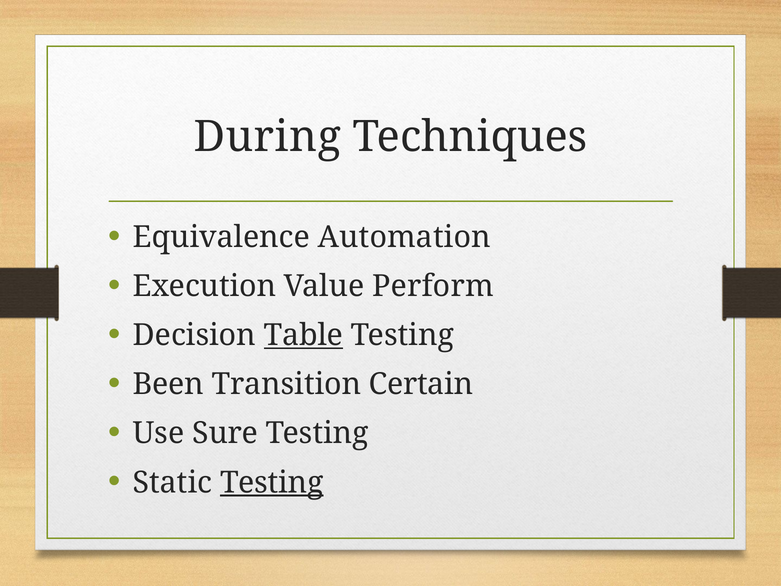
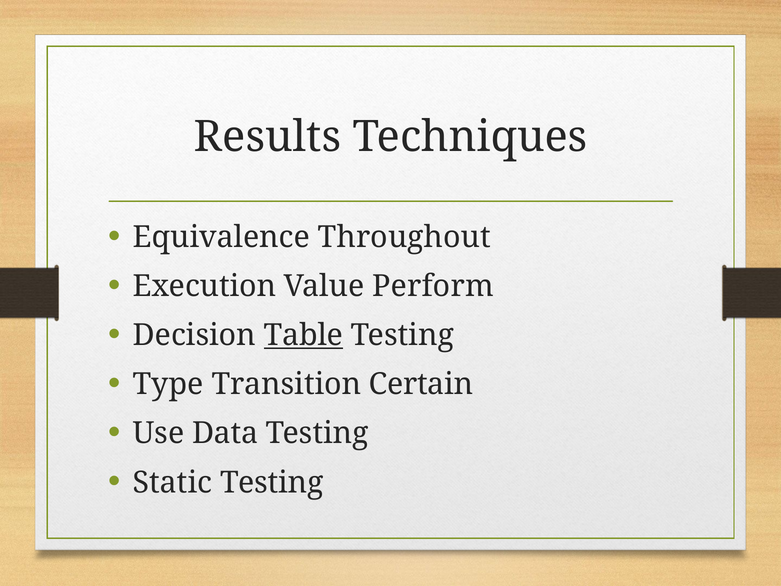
During: During -> Results (268, 137)
Automation: Automation -> Throughout (404, 237)
Been: Been -> Type (168, 384)
Sure: Sure -> Data (225, 433)
Testing underline: present -> none (272, 482)
